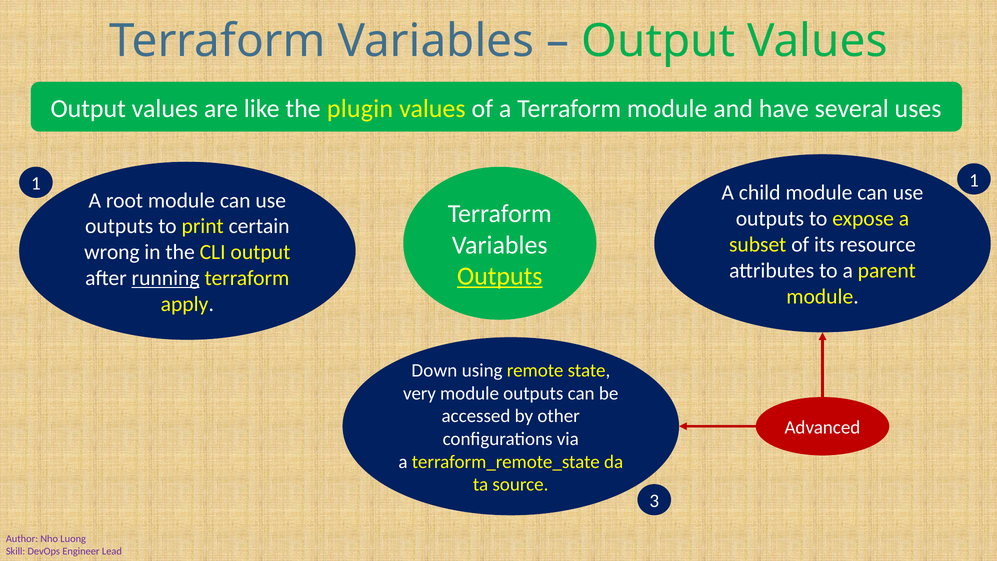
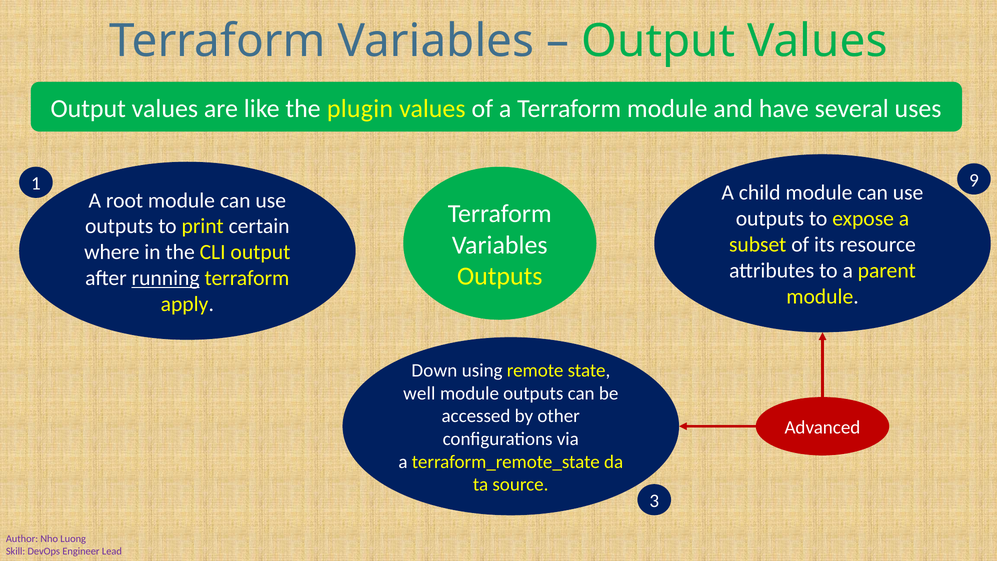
1 1: 1 -> 9 (974, 180)
wrong: wrong -> where (112, 252)
Outputs underline: present -> none (500, 276)
very: very -> well (419, 393)
